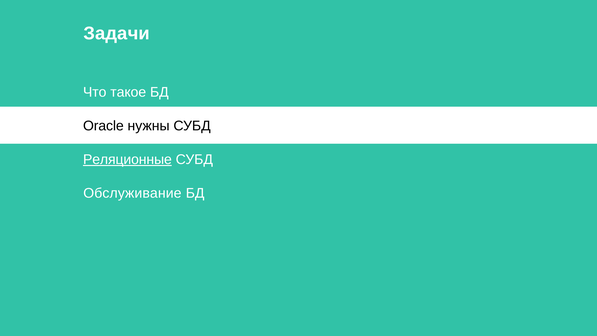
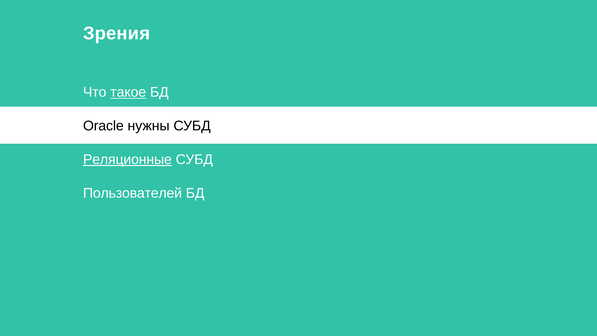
Задачи: Задачи -> Зрения (117, 33)
такое underline: none -> present (128, 92)
Обслуживание: Обслуживание -> Пользователей (133, 193)
